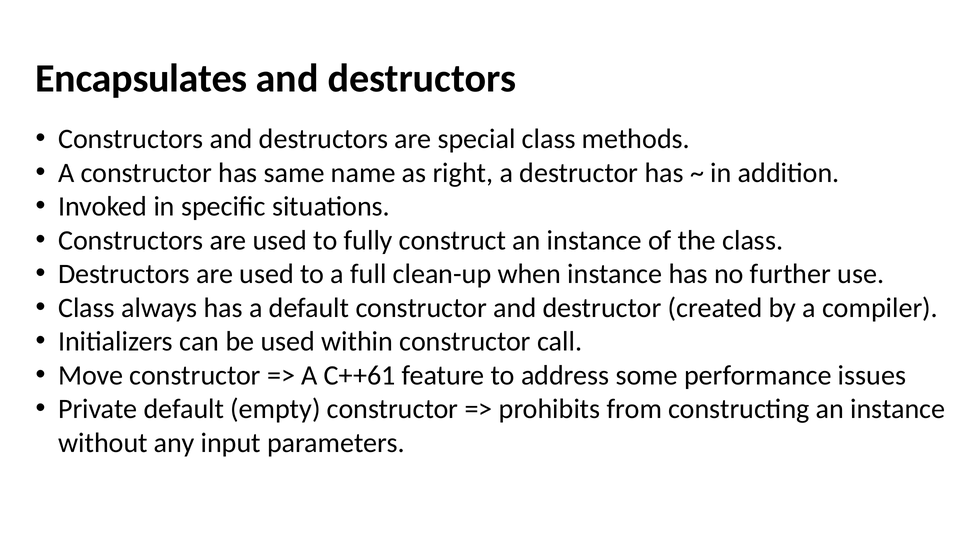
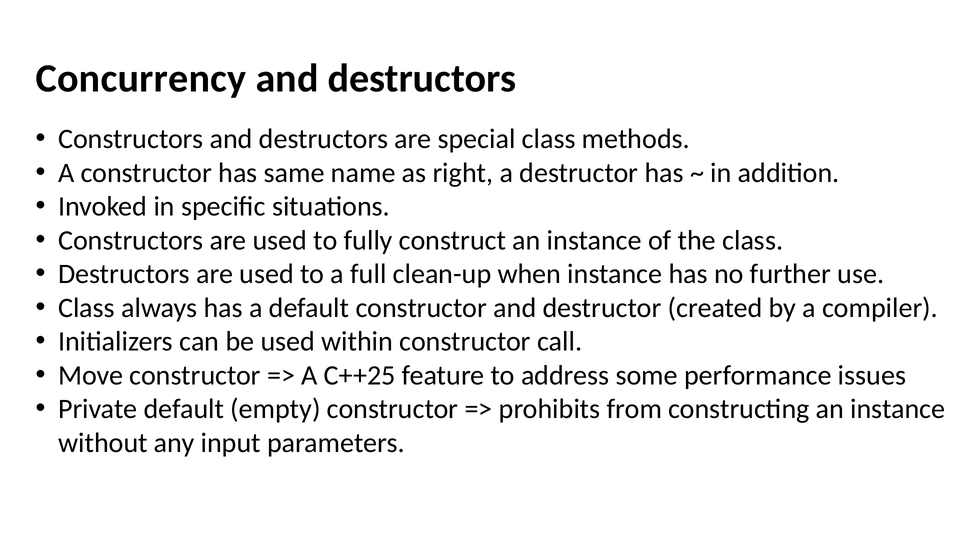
Encapsulates: Encapsulates -> Concurrency (141, 79)
C++61: C++61 -> C++25 (360, 375)
